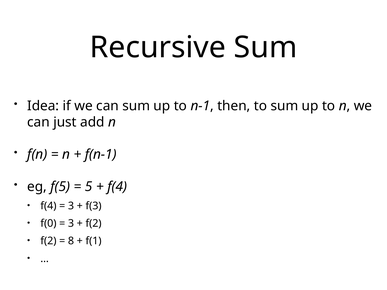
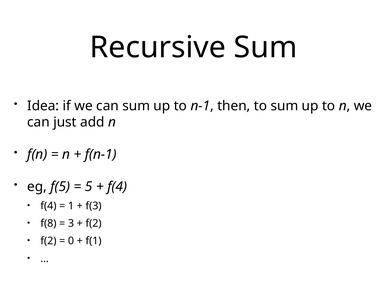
3: 3 -> 1 (71, 206)
f(0: f(0 -> f(8 (48, 224)
8: 8 -> 0 (71, 241)
